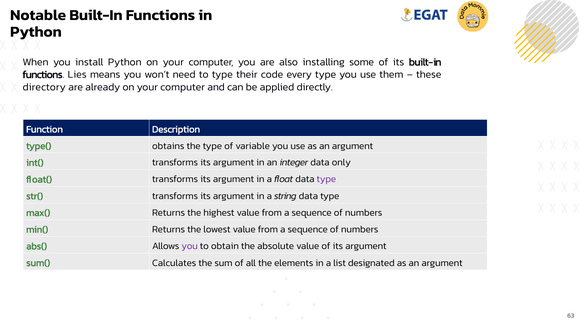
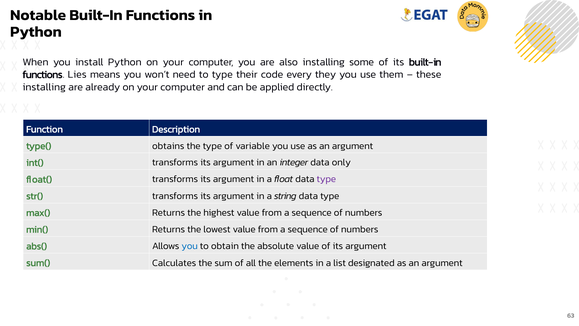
every type: type -> they (326, 74)
directory: directory -> installing (44, 87)
you colour: purple -> blue (190, 246)
